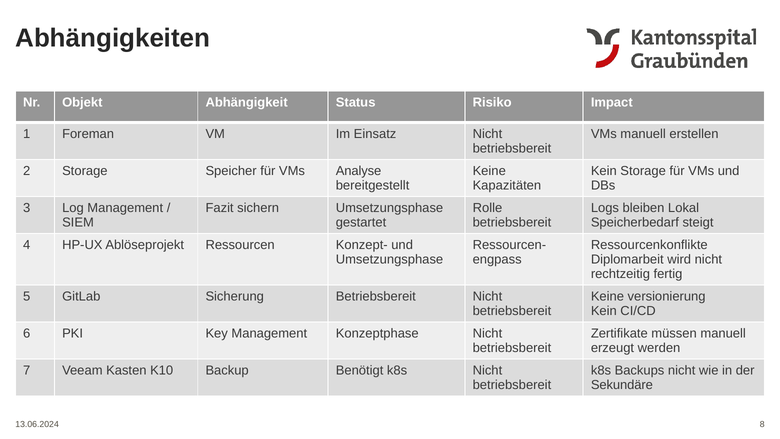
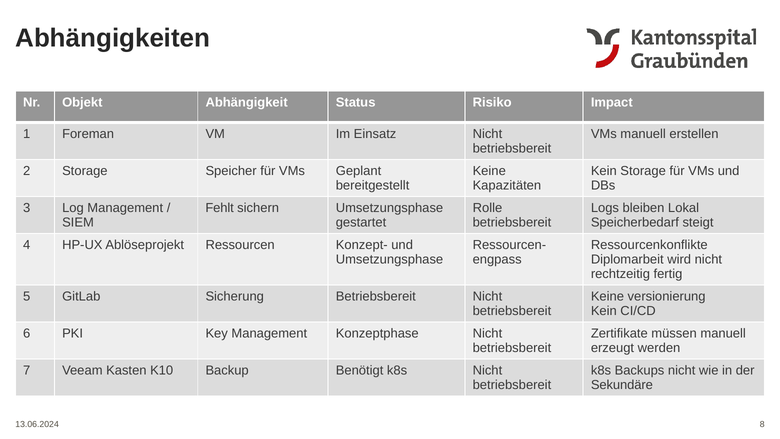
Analyse: Analyse -> Geplant (359, 171)
Fazit: Fazit -> Fehlt (220, 208)
